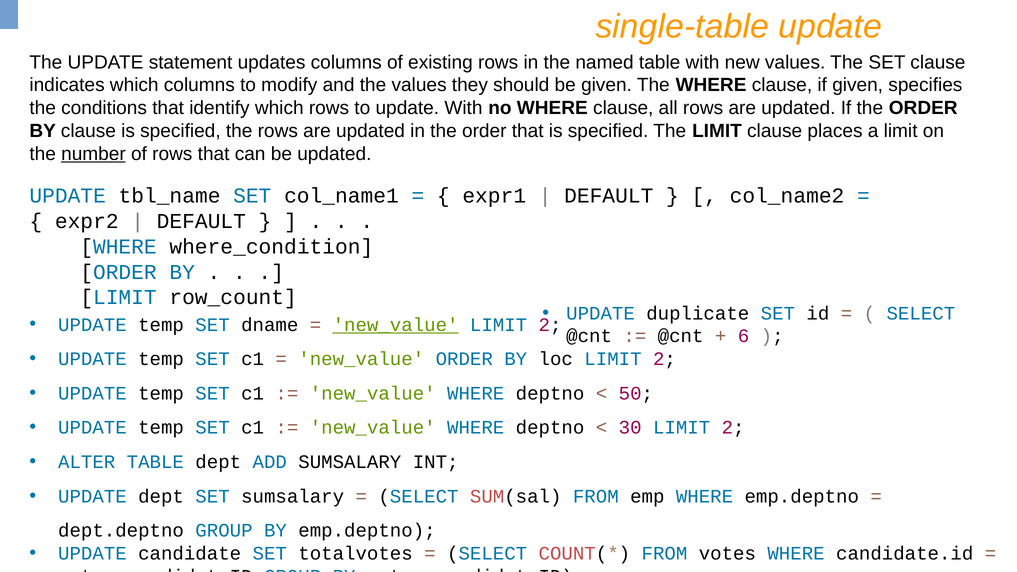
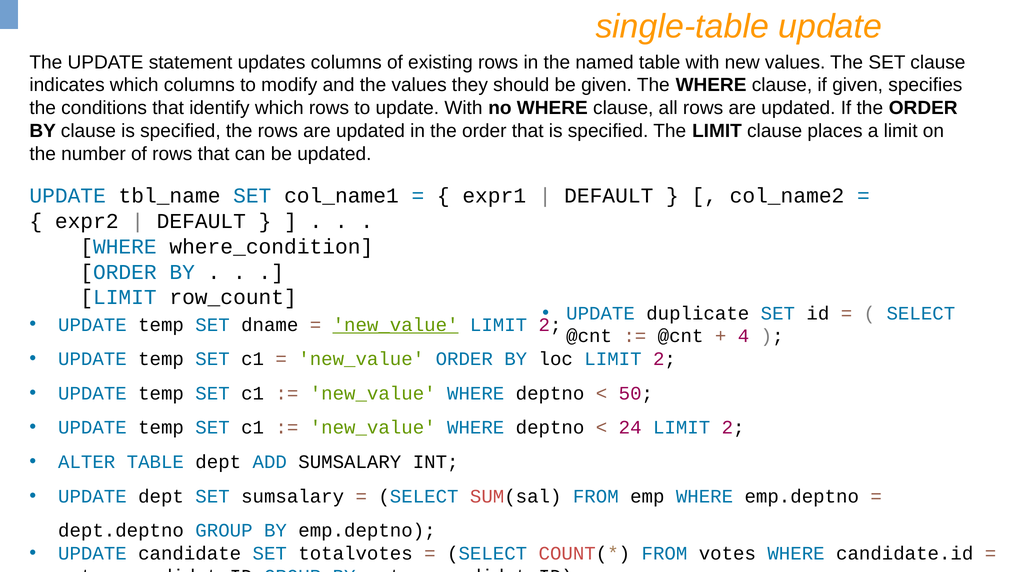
number underline: present -> none (93, 154)
6: 6 -> 4 (744, 336)
30: 30 -> 24 (630, 428)
